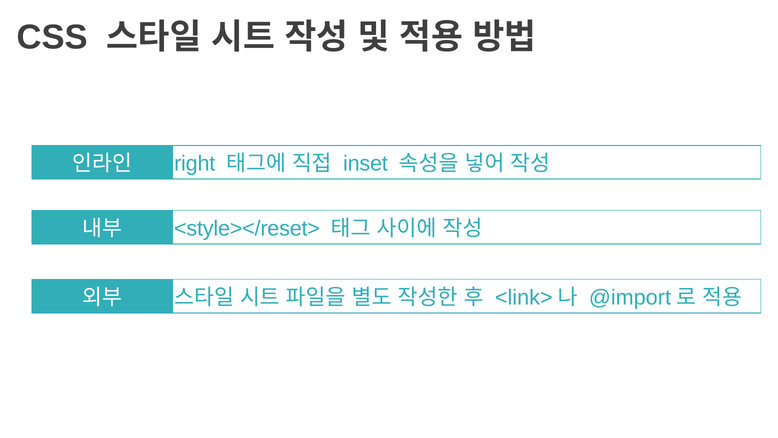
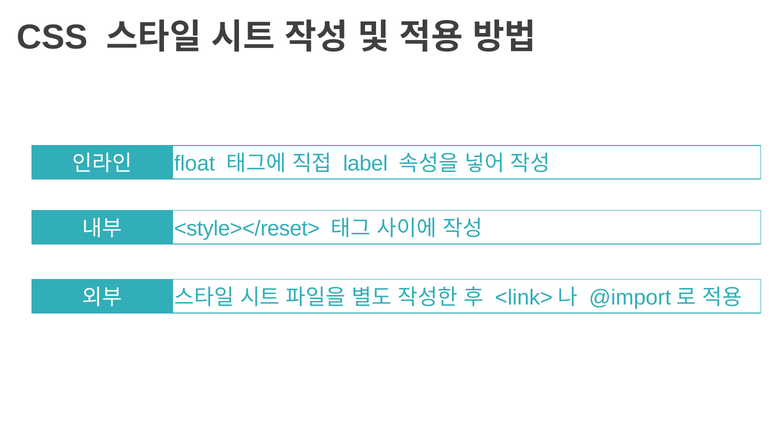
right: right -> float (195, 164)
inset: inset -> label (365, 164)
